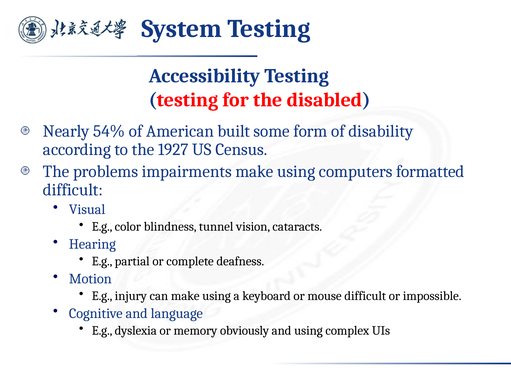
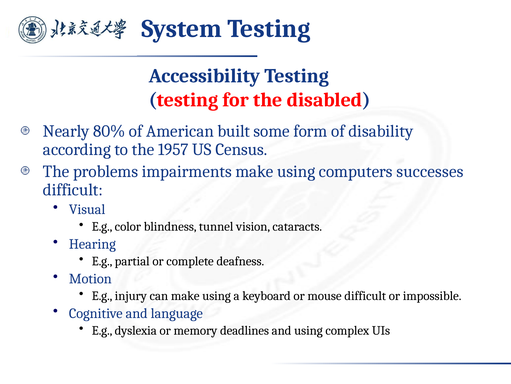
54%: 54% -> 80% (109, 131)
1927: 1927 -> 1957 (173, 149)
formatted: formatted -> successes (430, 171)
obviously: obviously -> deadlines (245, 330)
